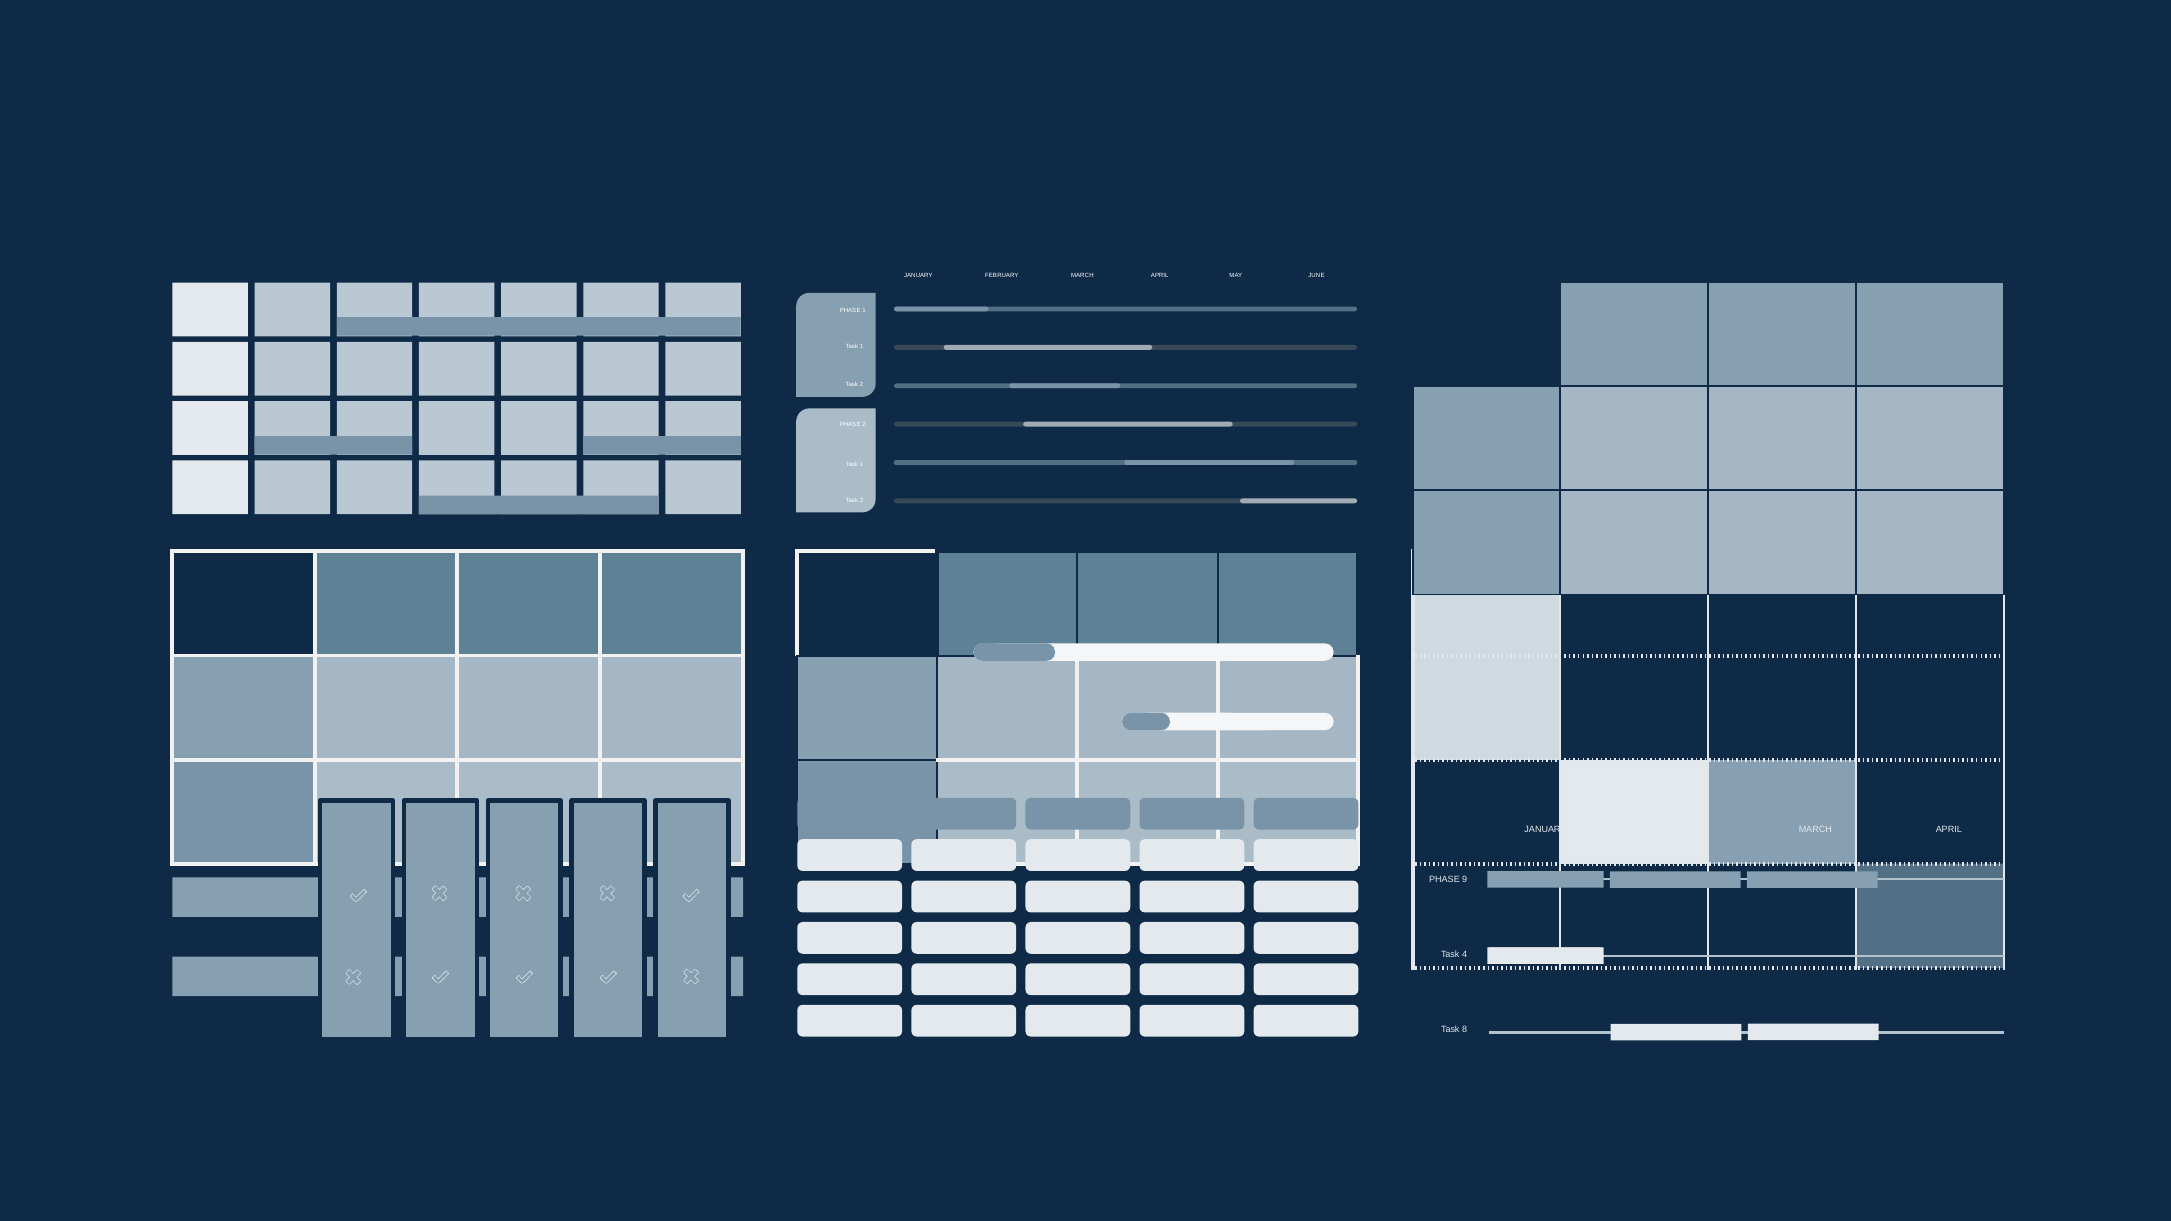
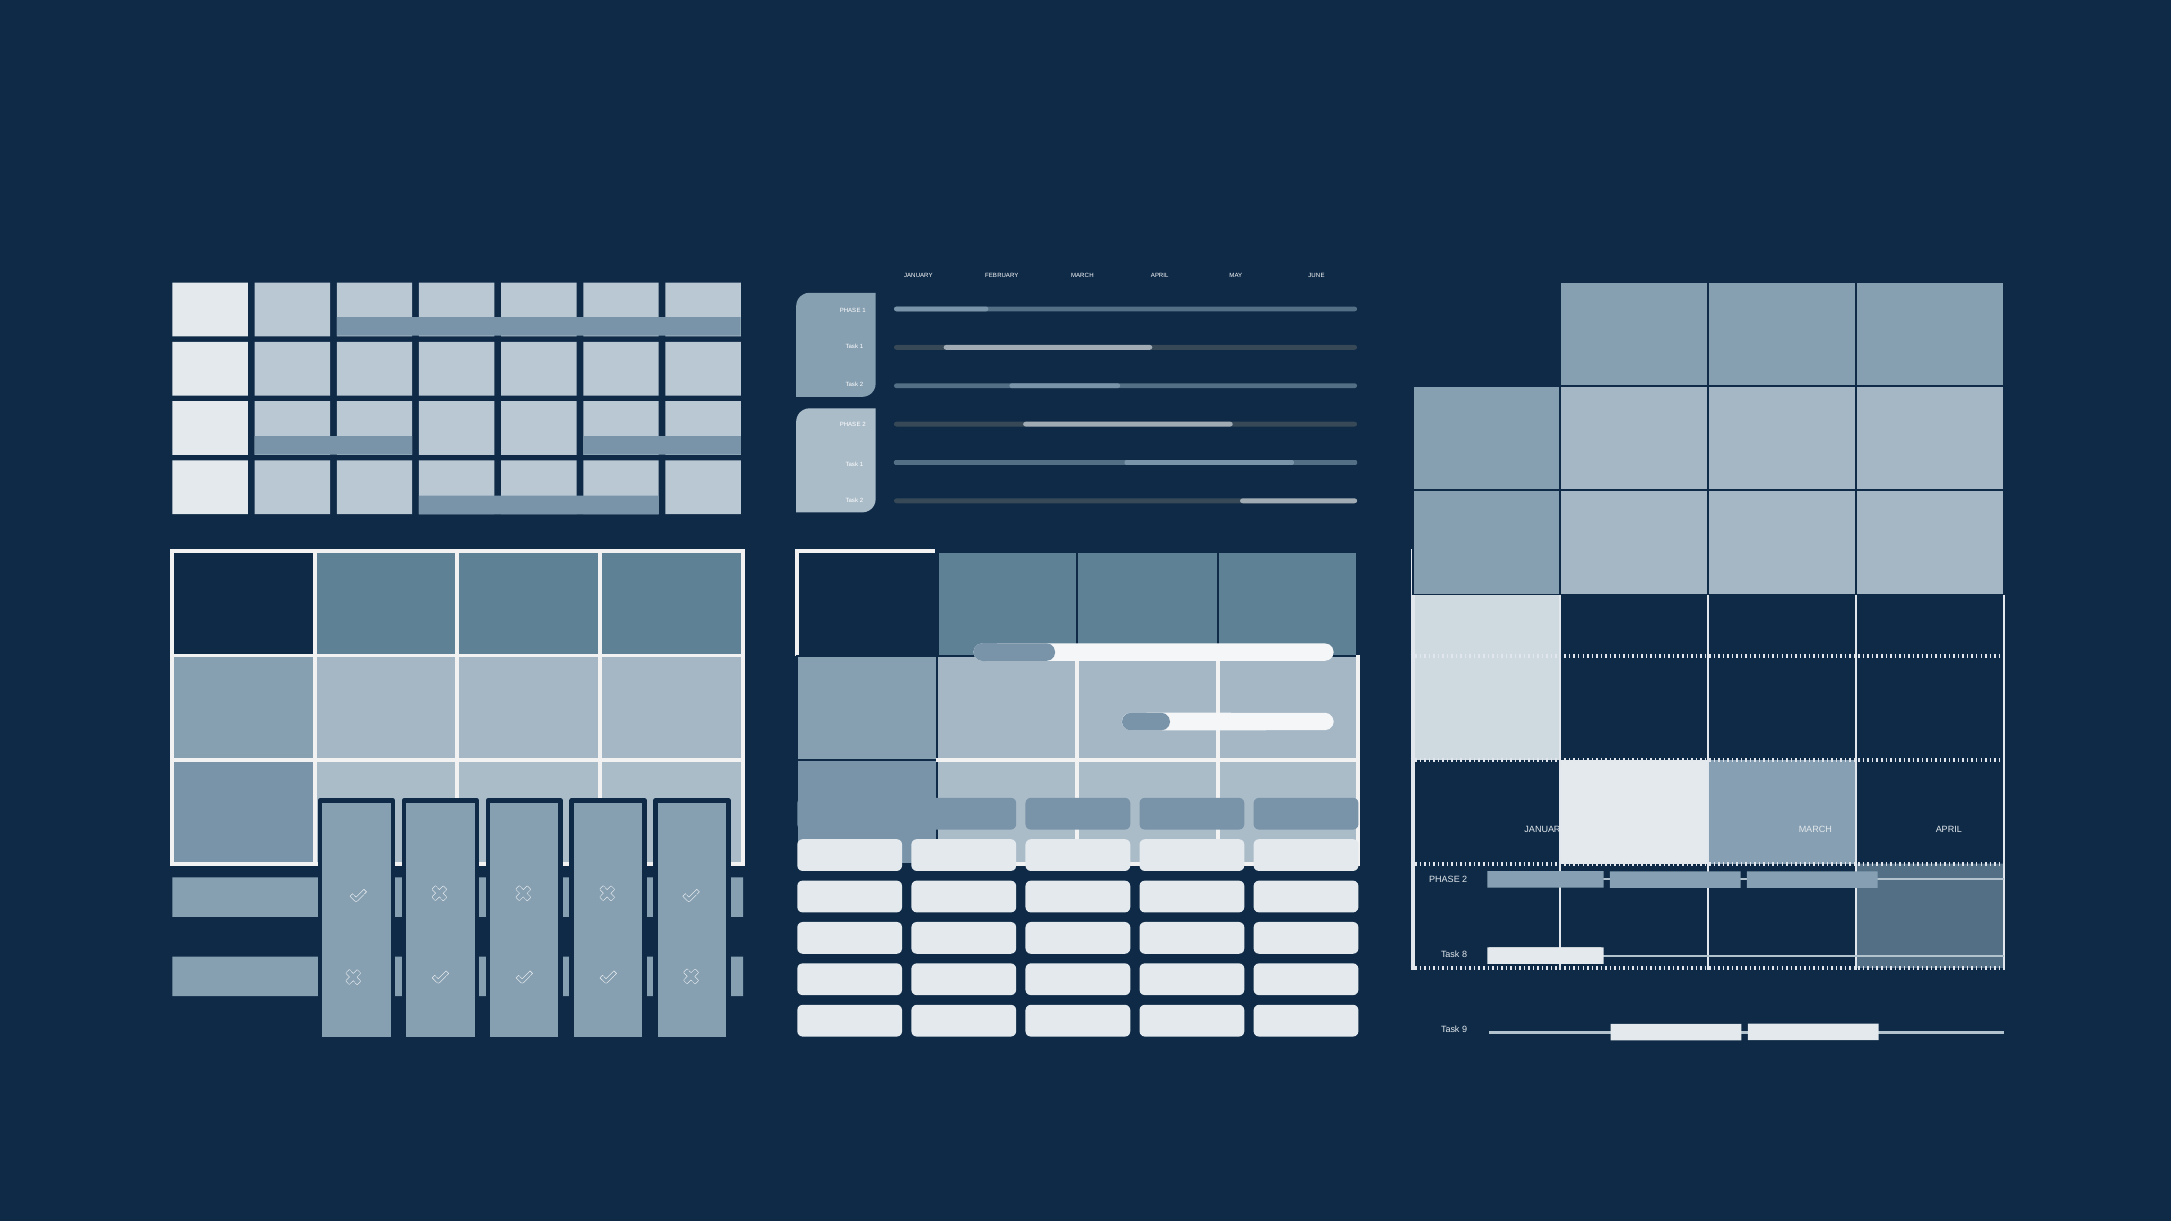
9: 9 -> 2 (1465, 880)
4: 4 -> 8 (1465, 955)
8: 8 -> 9 (1465, 1030)
